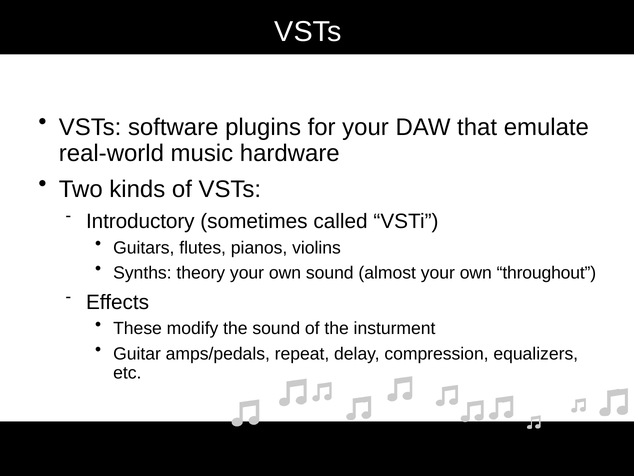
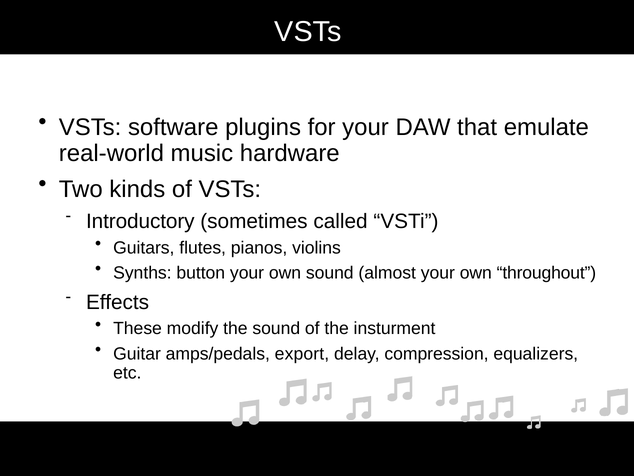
theory: theory -> button (201, 273)
repeat: repeat -> export (302, 353)
